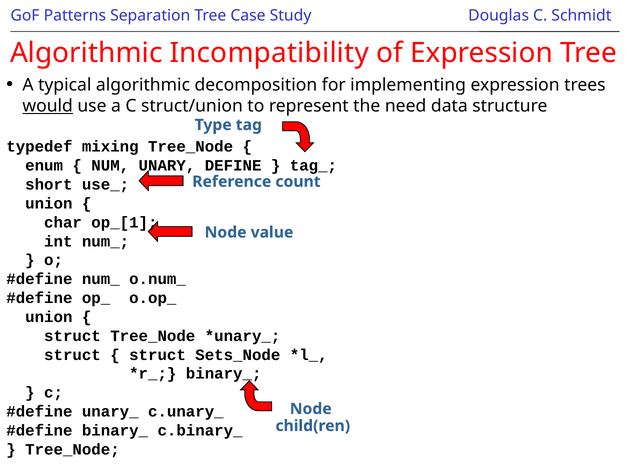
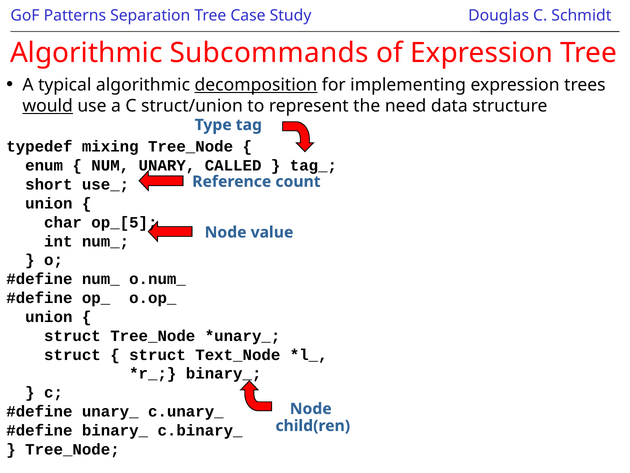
Incompatibility: Incompatibility -> Subcommands (269, 53)
decomposition underline: none -> present (256, 85)
DEFINE: DEFINE -> CALLED (233, 165)
op_[1: op_[1 -> op_[5 (124, 222)
Sets_Node: Sets_Node -> Text_Node (238, 354)
